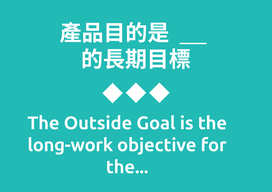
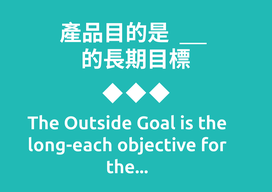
long-work: long-work -> long-each (70, 145)
